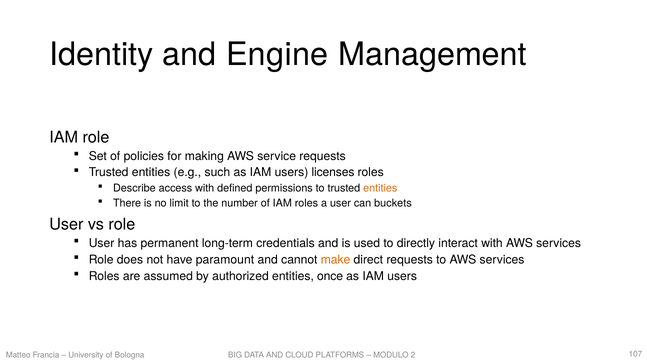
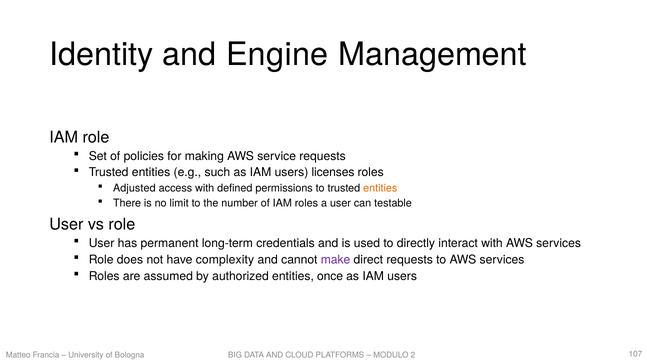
Describe: Describe -> Adjusted (134, 188)
buckets: buckets -> testable (393, 203)
paramount: paramount -> complexity (225, 260)
make colour: orange -> purple (336, 260)
